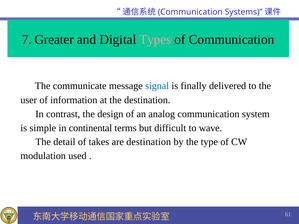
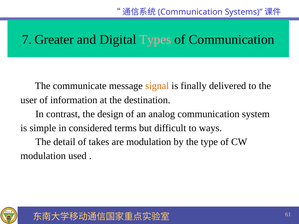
signal colour: blue -> orange (157, 86)
continental: continental -> considered (90, 128)
wave: wave -> ways (210, 128)
are destination: destination -> modulation (149, 142)
